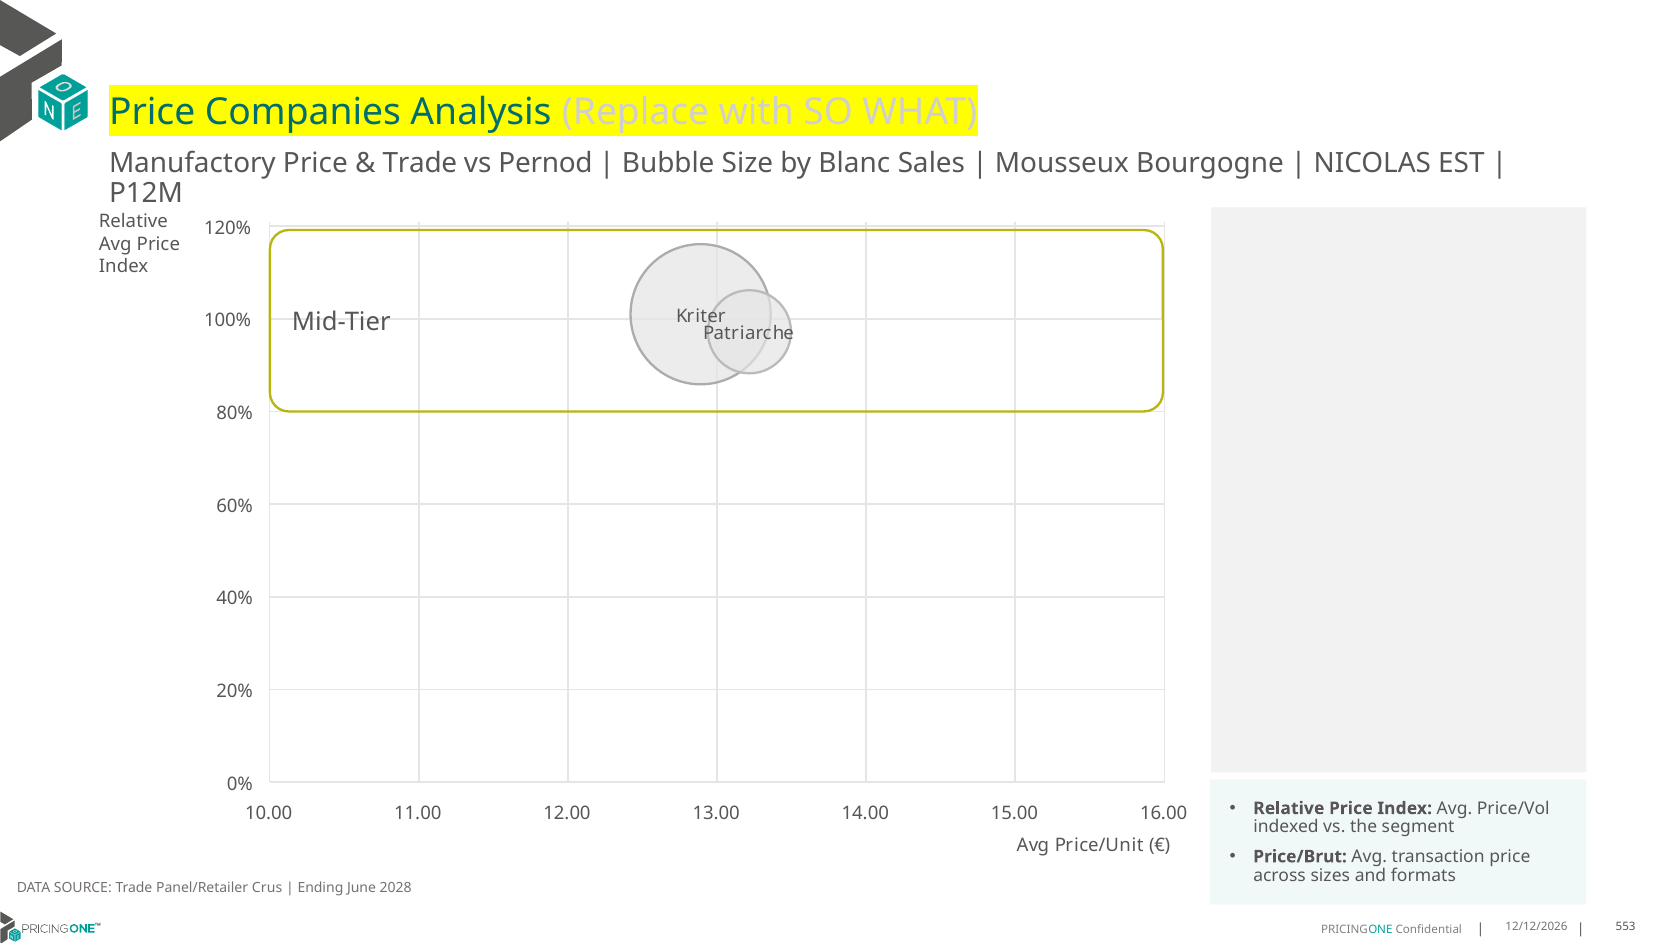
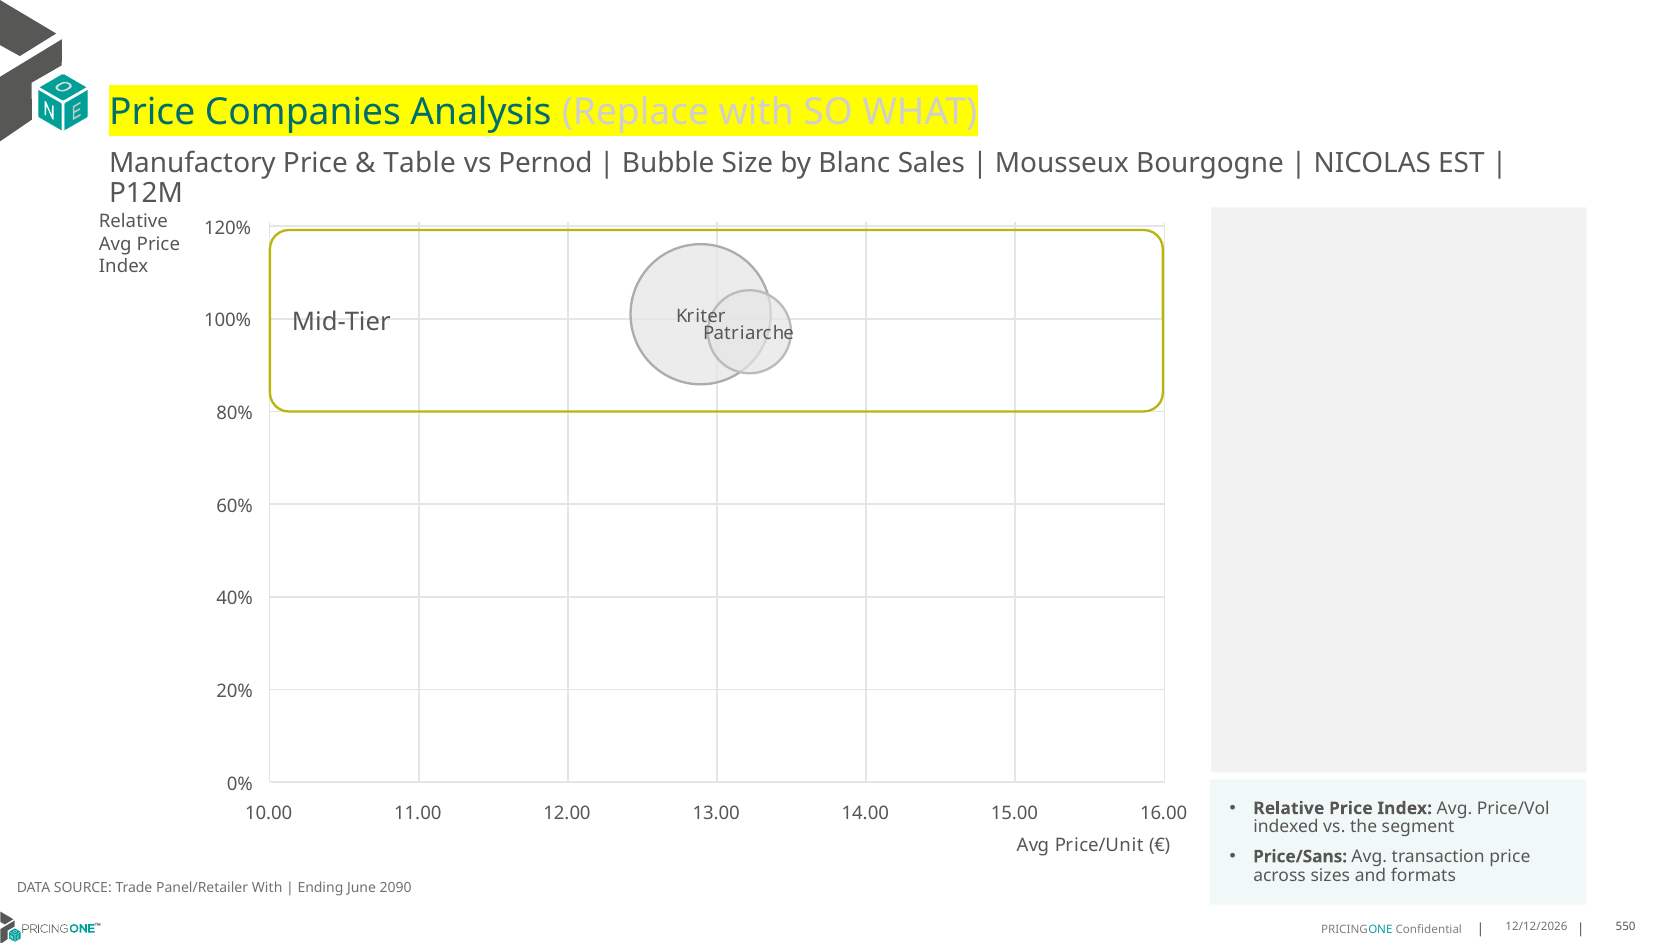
Trade: Trade -> Table (420, 164)
Price/Brut: Price/Brut -> Price/Sans (1300, 857)
Panel/Retailer Crus: Crus -> With (267, 888)
2028: 2028 -> 2090 (396, 888)
553: 553 -> 550 (1626, 927)
